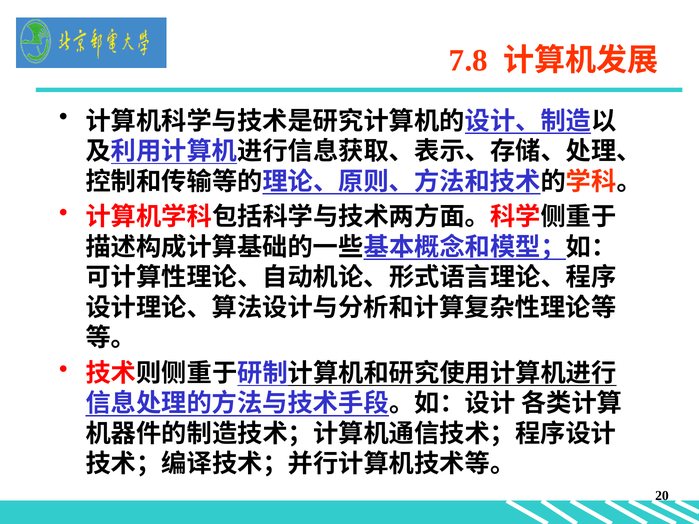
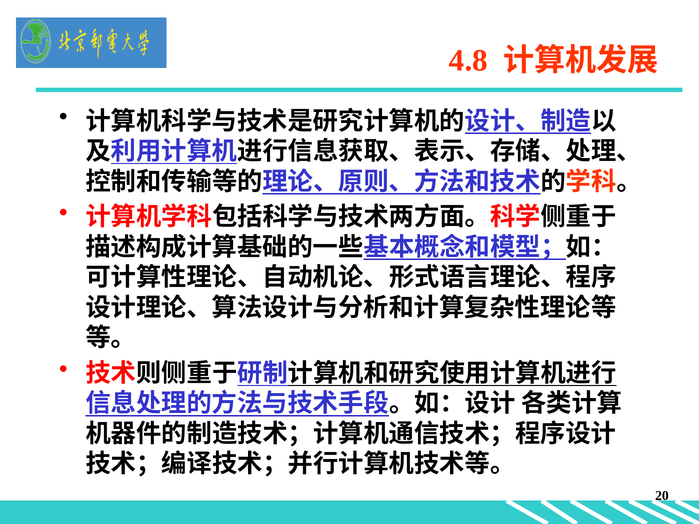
7.8: 7.8 -> 4.8 (468, 61)
